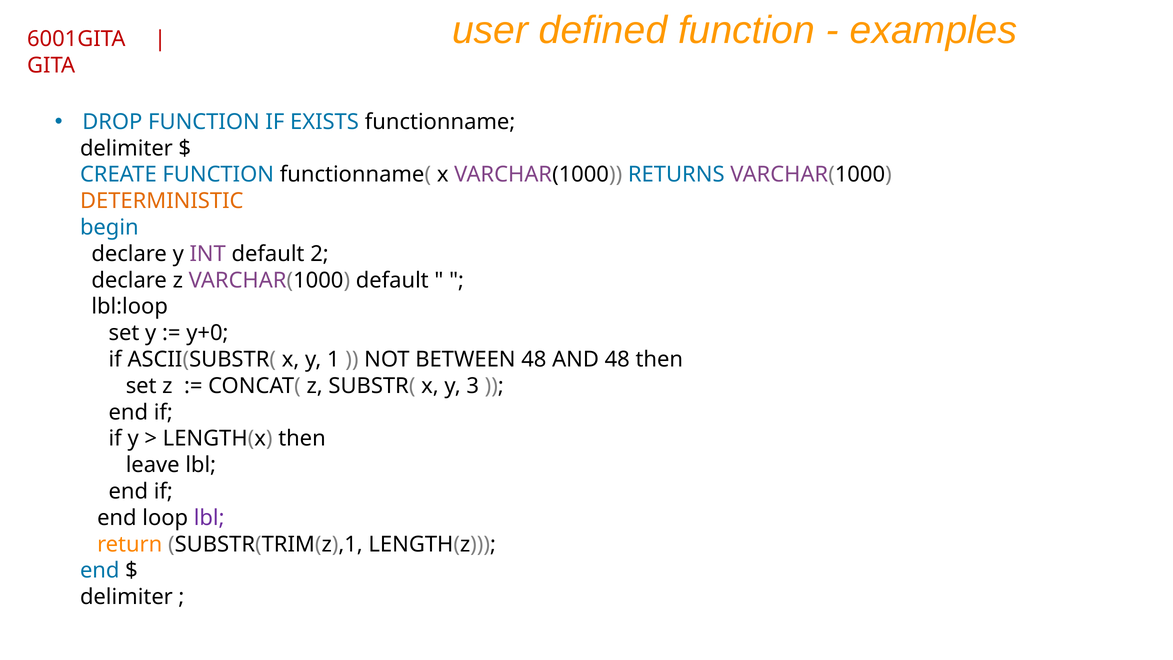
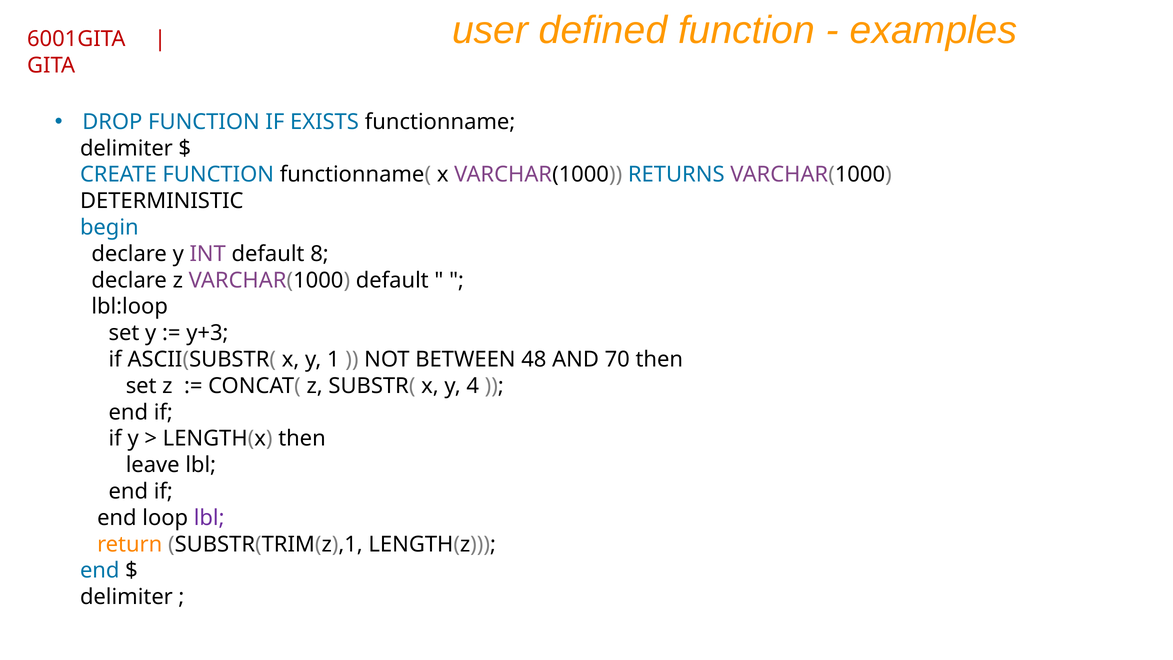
DETERMINISTIC colour: orange -> black (162, 201)
2: 2 -> 8 (319, 254)
y+0: y+0 -> y+3 (207, 333)
AND 48: 48 -> 70 (617, 359)
3: 3 -> 4 (473, 386)
